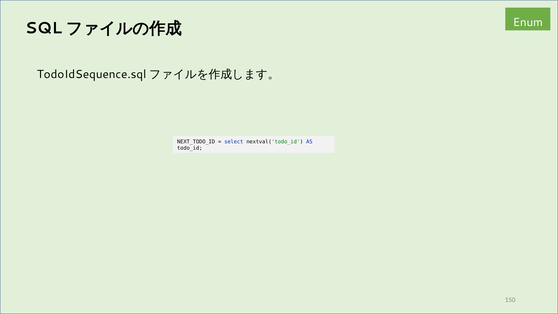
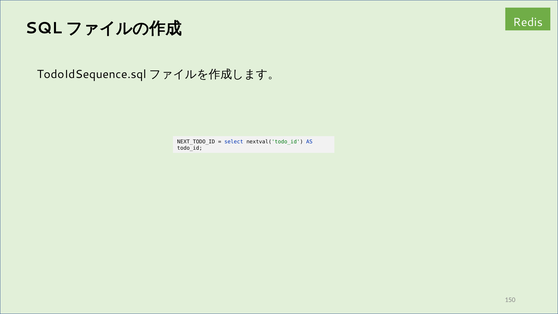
Enum: Enum -> Redis (528, 22)
